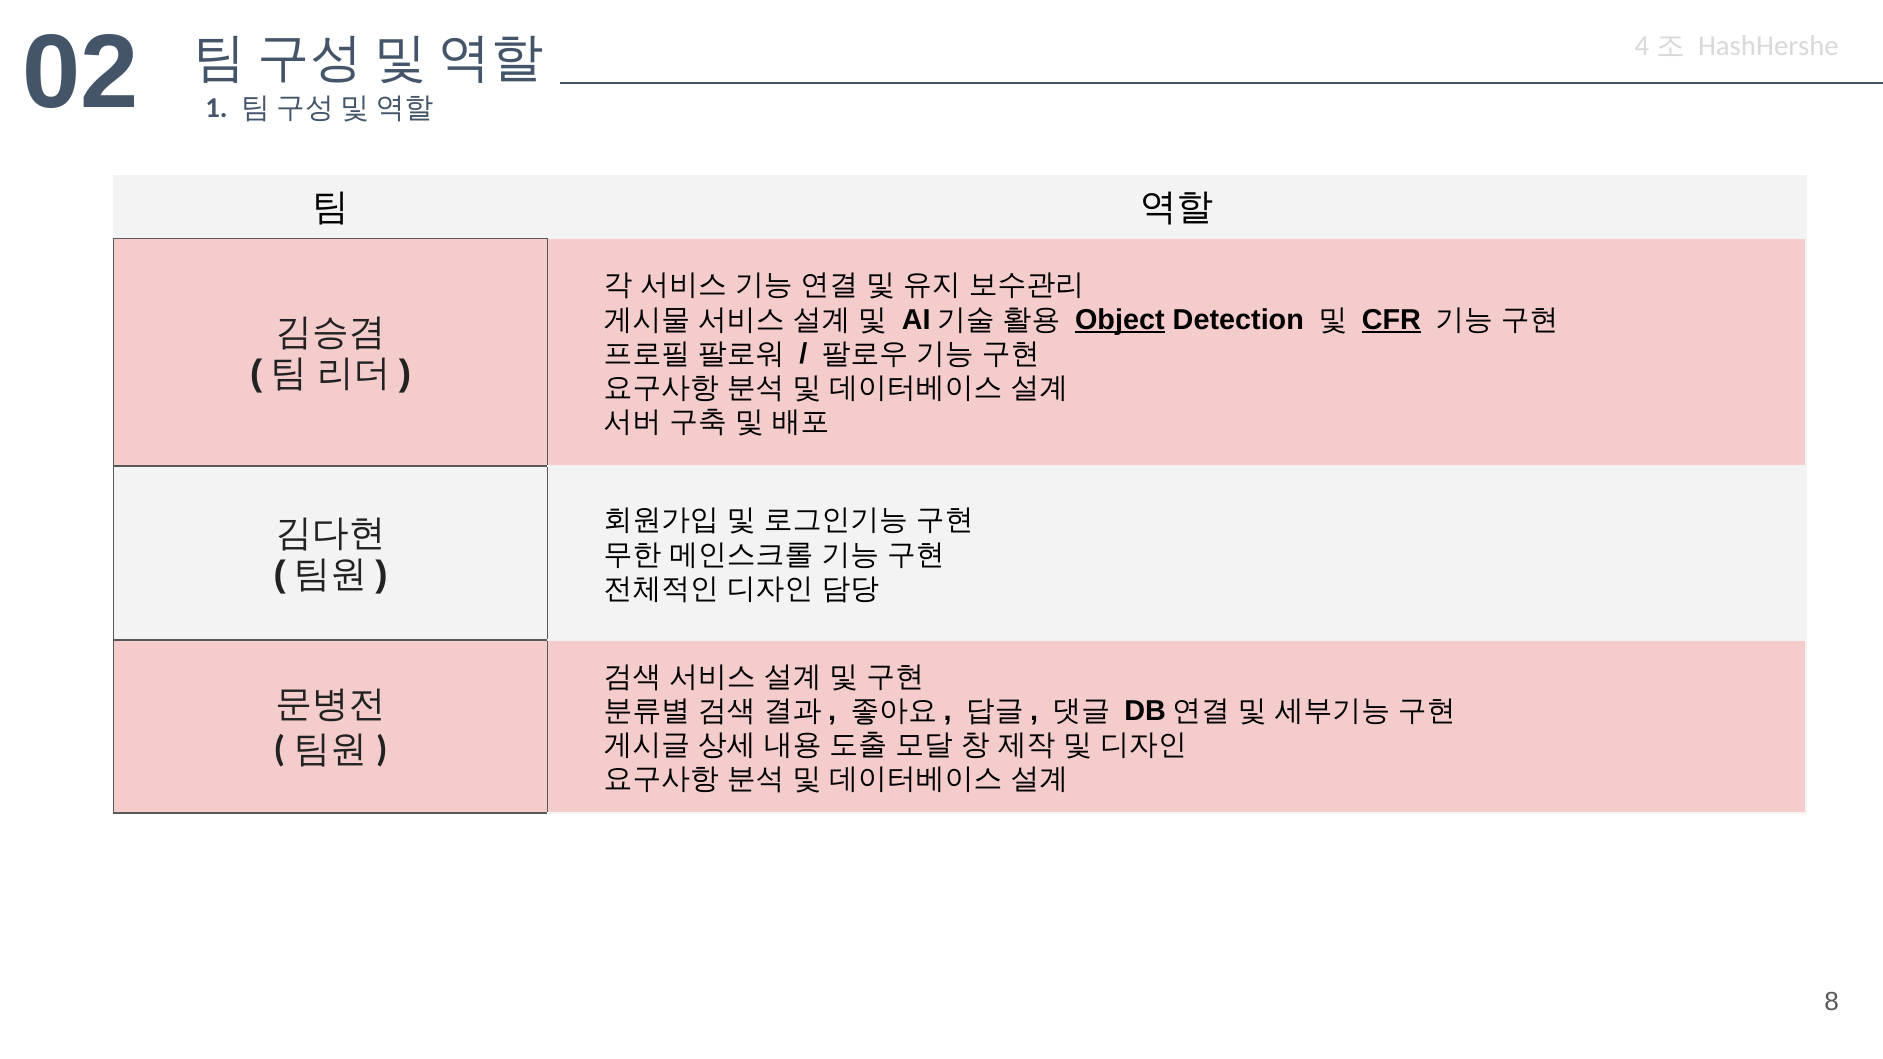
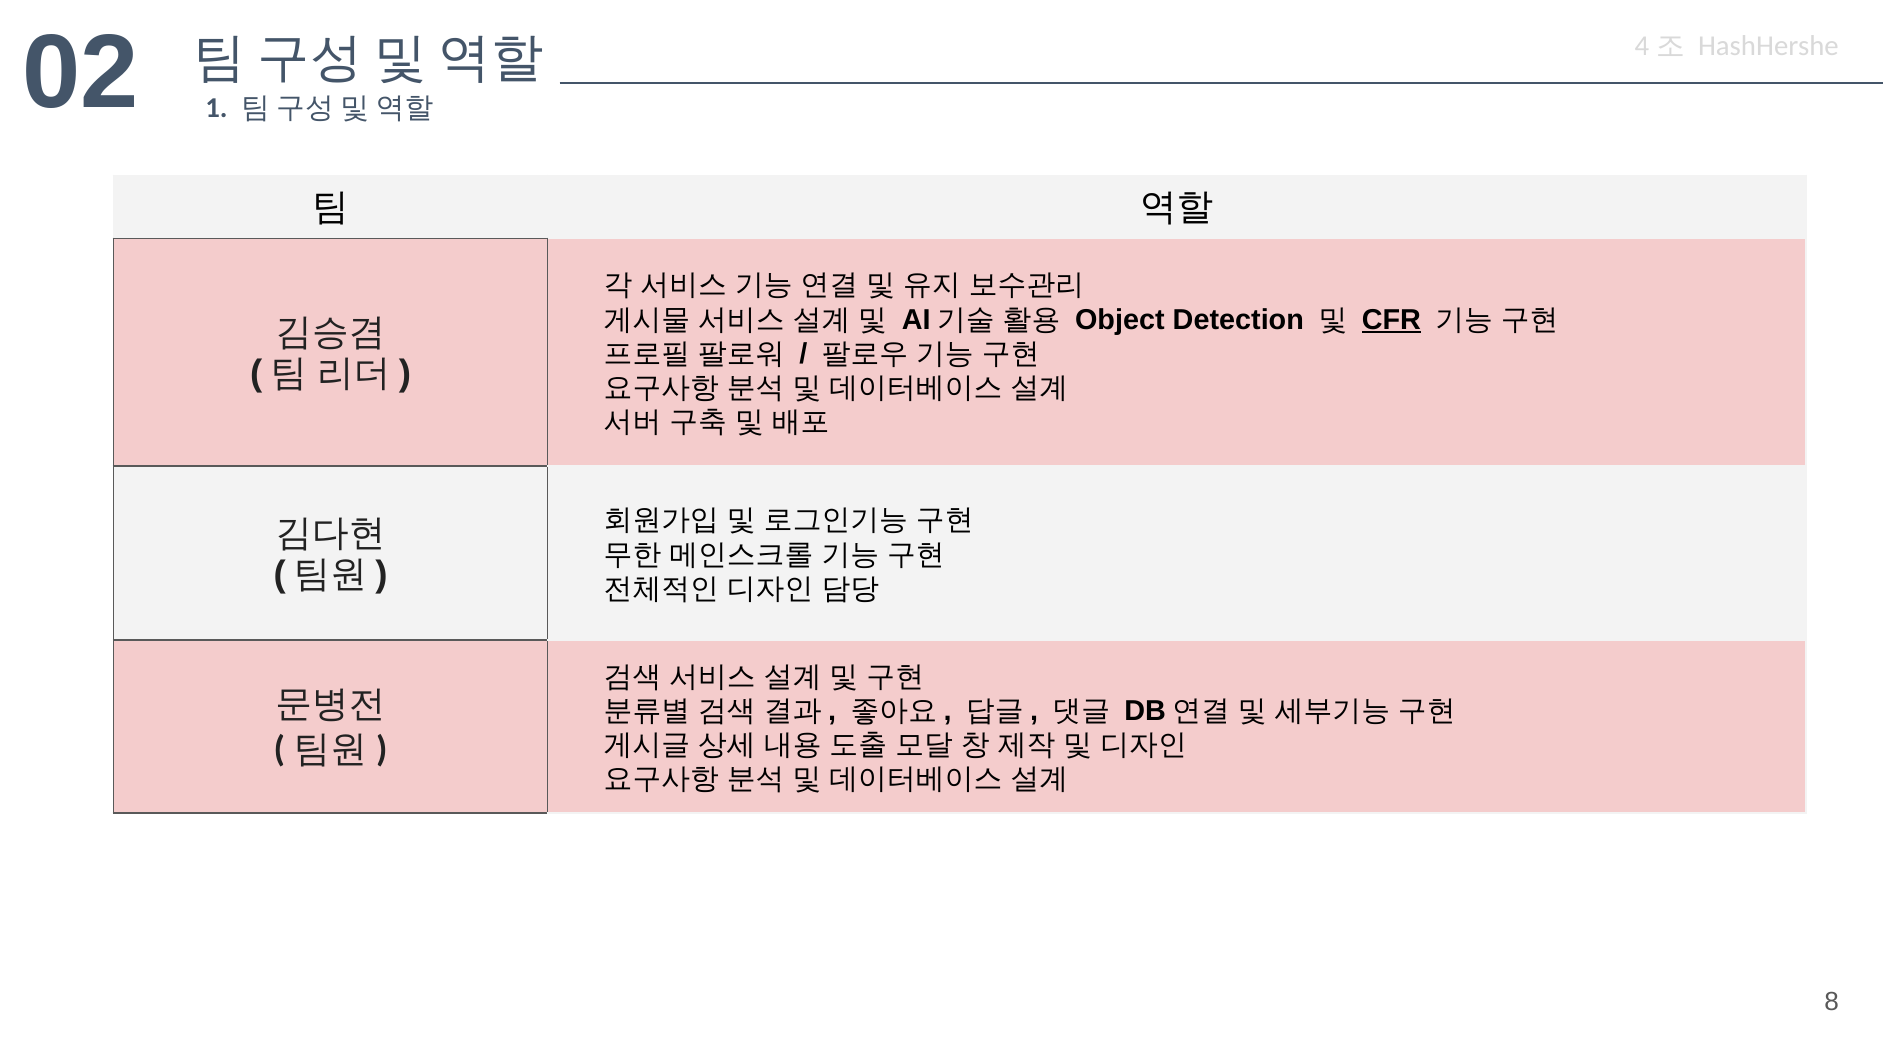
Object underline: present -> none (1120, 320)
